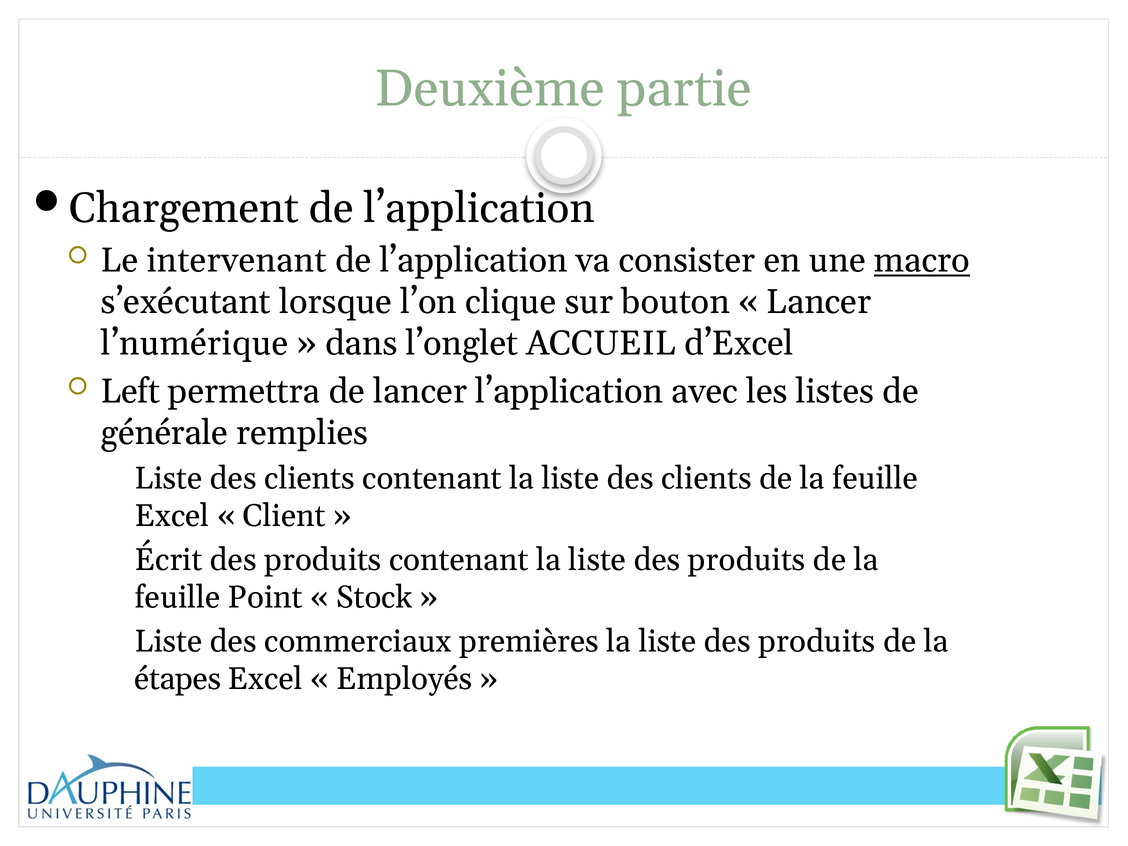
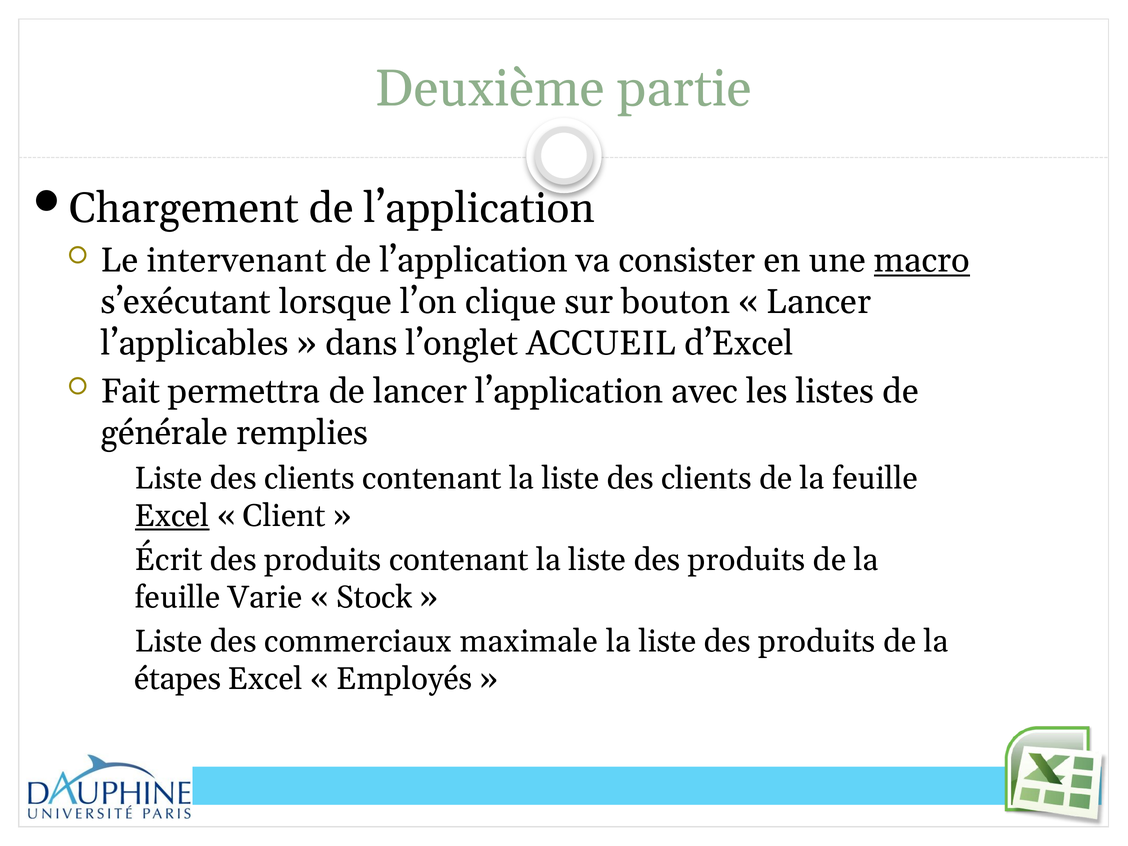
l’numérique: l’numérique -> l’applicables (195, 343)
Left: Left -> Fait (130, 391)
Excel underline: none -> present (172, 516)
Point: Point -> Varie (265, 597)
premières: premières -> maximale (529, 641)
